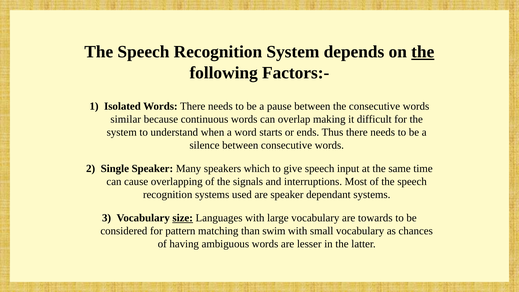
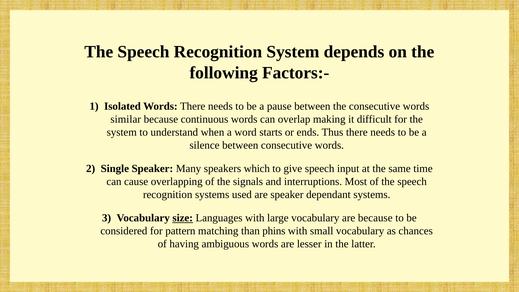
the underline: present -> none (423, 52)
are towards: towards -> because (375, 218)
swim: swim -> phins (274, 231)
